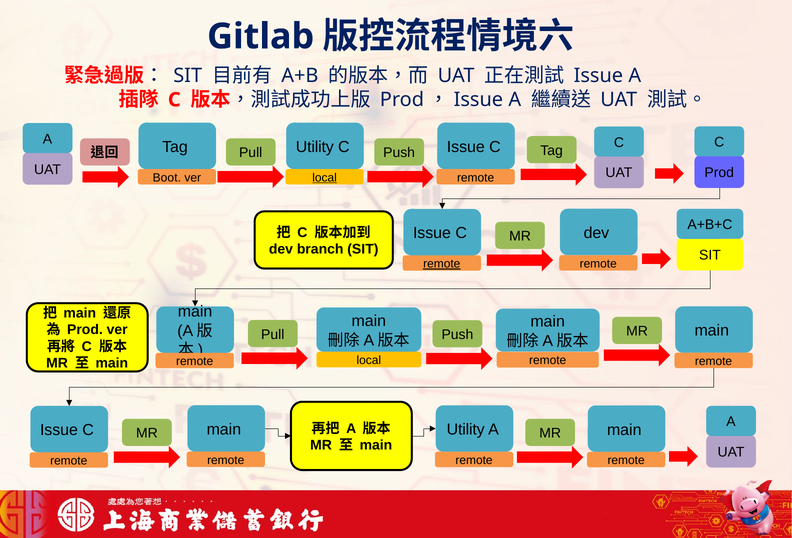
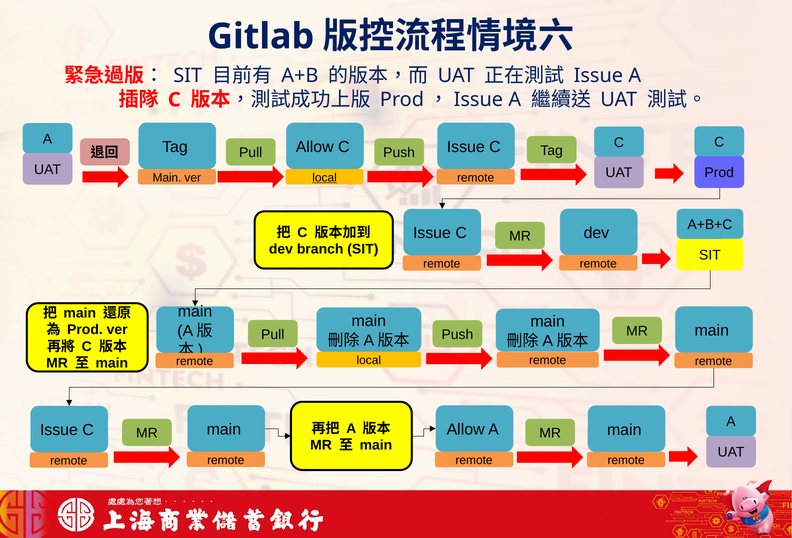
Pull Utility: Utility -> Allow (315, 147)
Boot: Boot -> Main (167, 178)
remote underline: present -> none (442, 264)
Utility: Utility -> Allow (466, 430)
